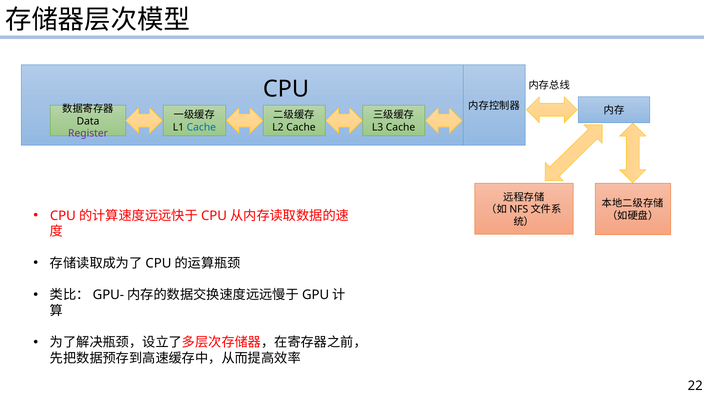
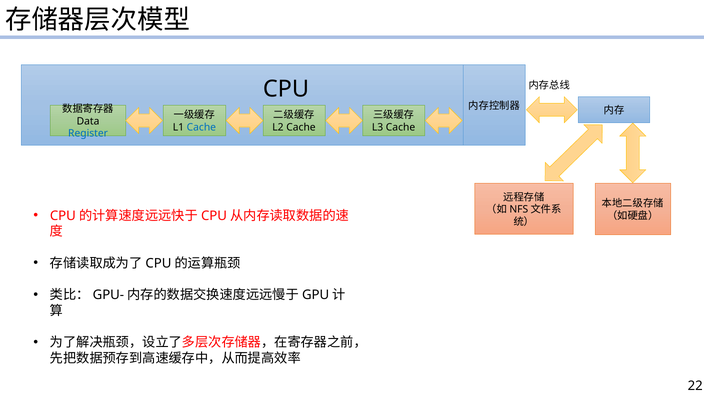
Register colour: purple -> blue (88, 134)
